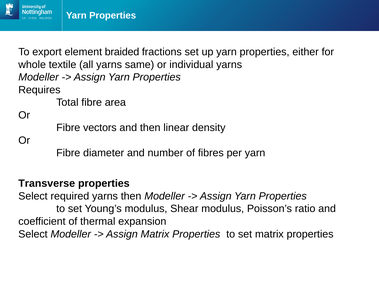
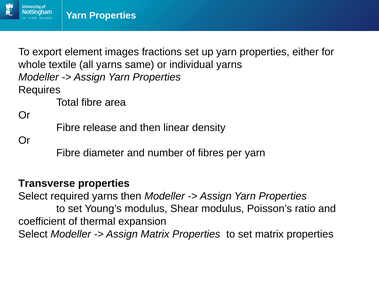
braided: braided -> images (122, 52)
vectors: vectors -> release (100, 128)
